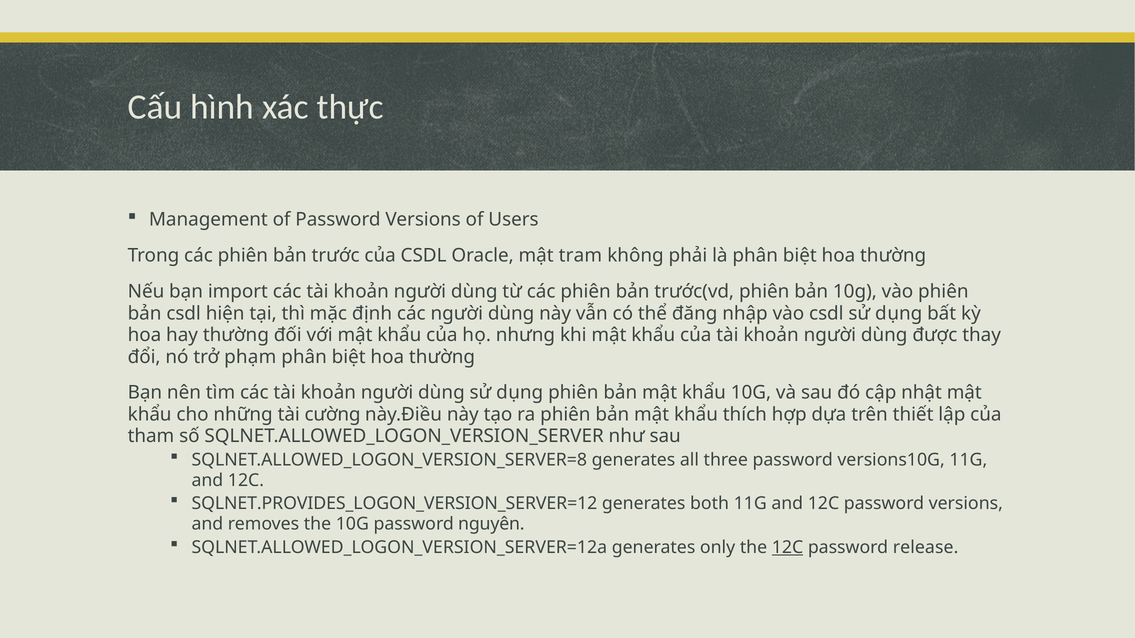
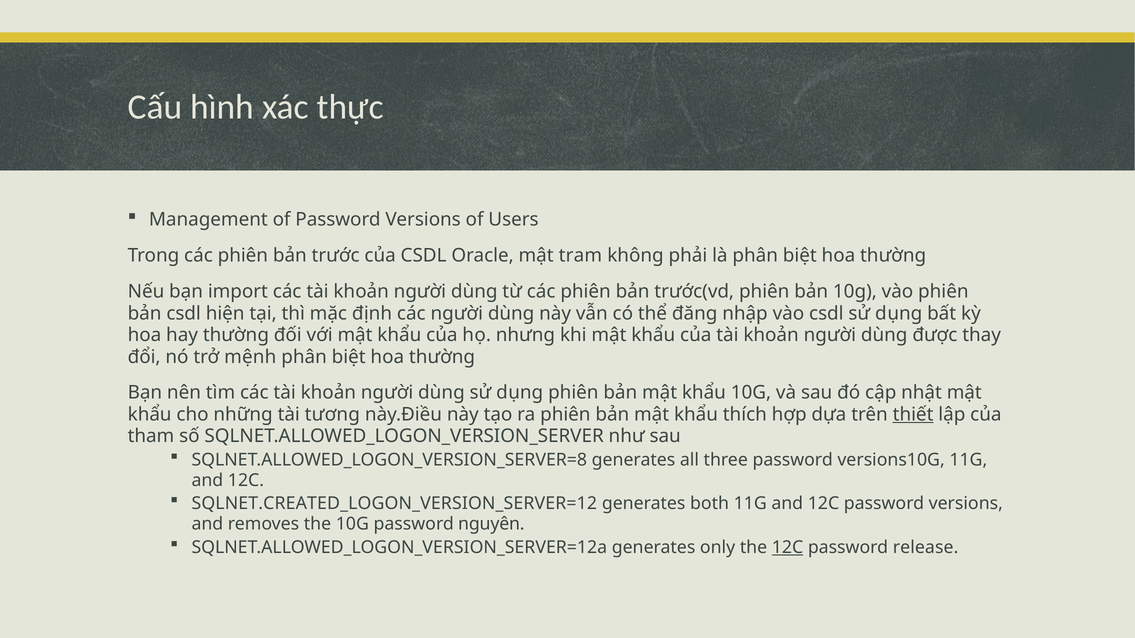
phạm: phạm -> mệnh (250, 357)
cường: cường -> tương (332, 415)
thiết underline: none -> present (913, 415)
SQLNET.PROVIDES_LOGON_VERSION_SERVER=12: SQLNET.PROVIDES_LOGON_VERSION_SERVER=12 -> SQLNET.CREATED_LOGON_VERSION_SERVER=12 (394, 504)
